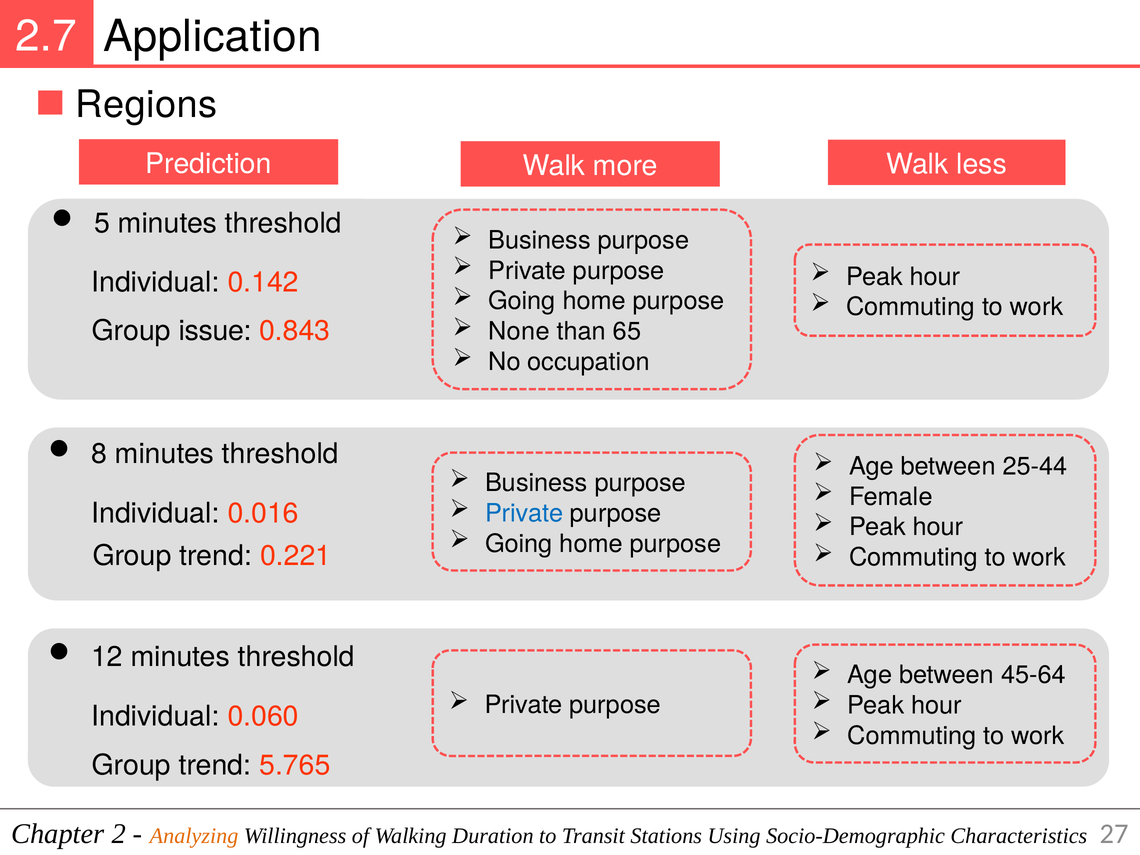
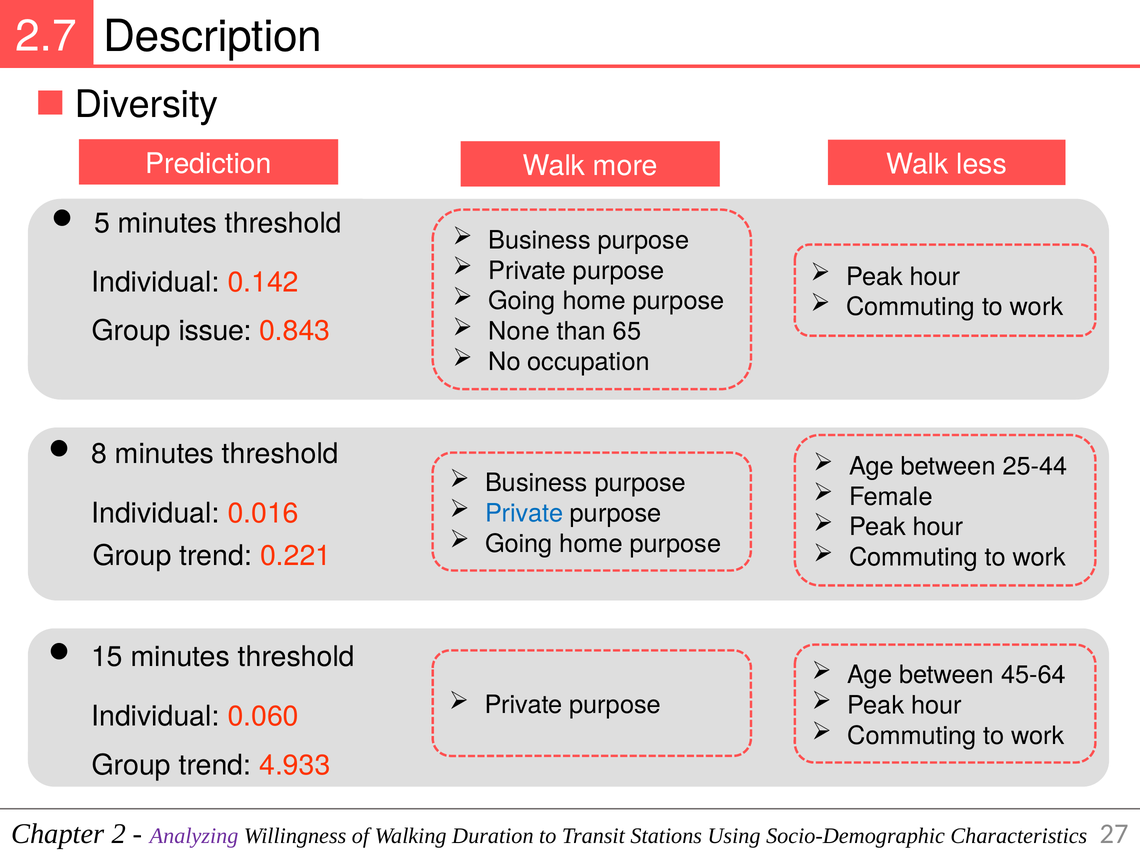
Application: Application -> Description (213, 37)
Regions: Regions -> Diversity (146, 105)
12: 12 -> 15 (107, 657)
5.765: 5.765 -> 4.933 (295, 765)
Analyzing colour: orange -> purple (194, 836)
